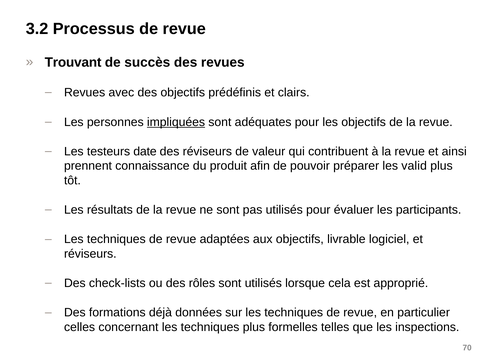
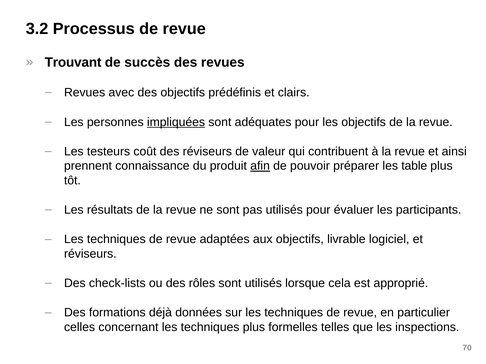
date: date -> coût (145, 152)
afin underline: none -> present (260, 166)
valid: valid -> table (414, 166)
